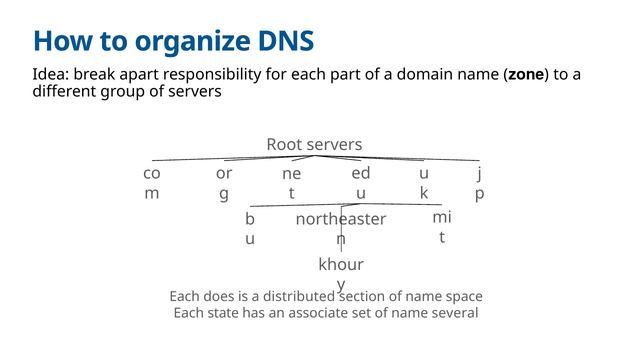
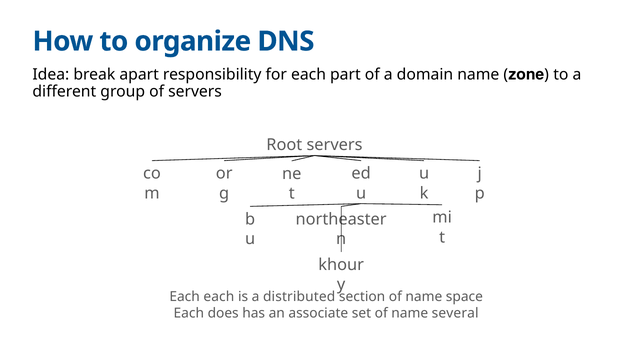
Each does: does -> each (219, 296)
state: state -> does (223, 313)
